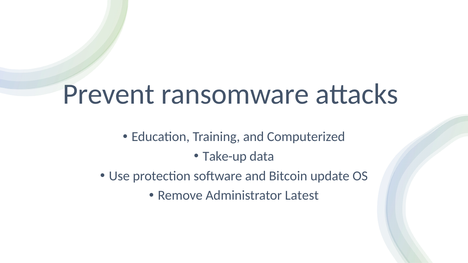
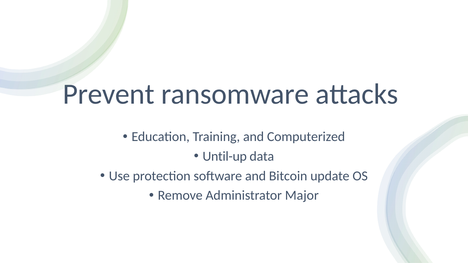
Take-up: Take-up -> Until-up (225, 156)
Latest: Latest -> Major (302, 196)
